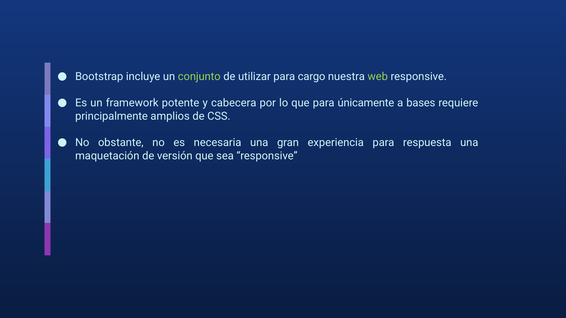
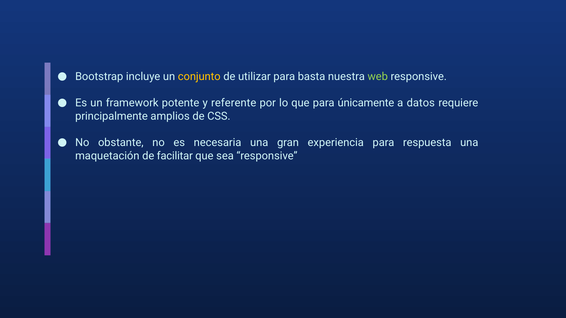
conjunto colour: light green -> yellow (199, 77)
cargo: cargo -> basta (312, 77)
cabecera: cabecera -> referente (234, 103)
bases: bases -> datos (421, 103)
versión: versión -> facilitar (175, 156)
